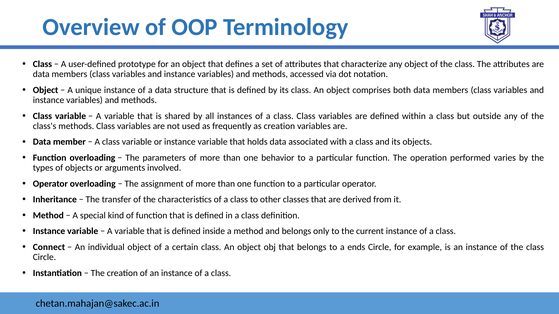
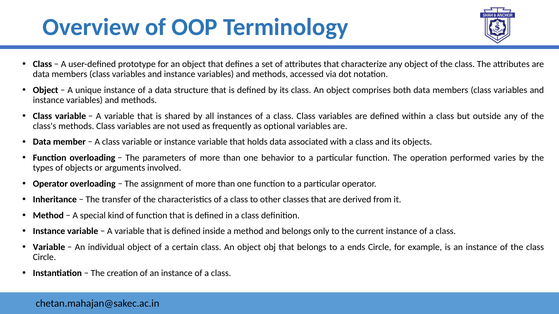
as creation: creation -> optional (279, 126)
Connect: Connect -> Variable (49, 247)
